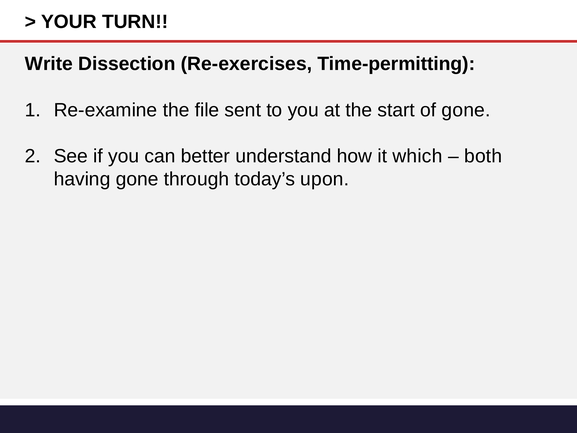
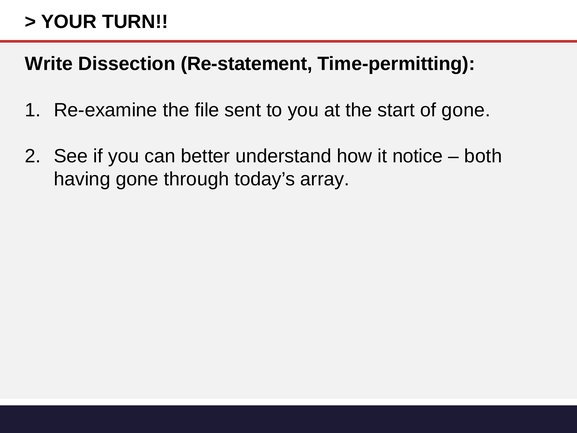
Re-exercises: Re-exercises -> Re-statement (247, 64)
which: which -> notice (418, 156)
upon: upon -> array (325, 179)
